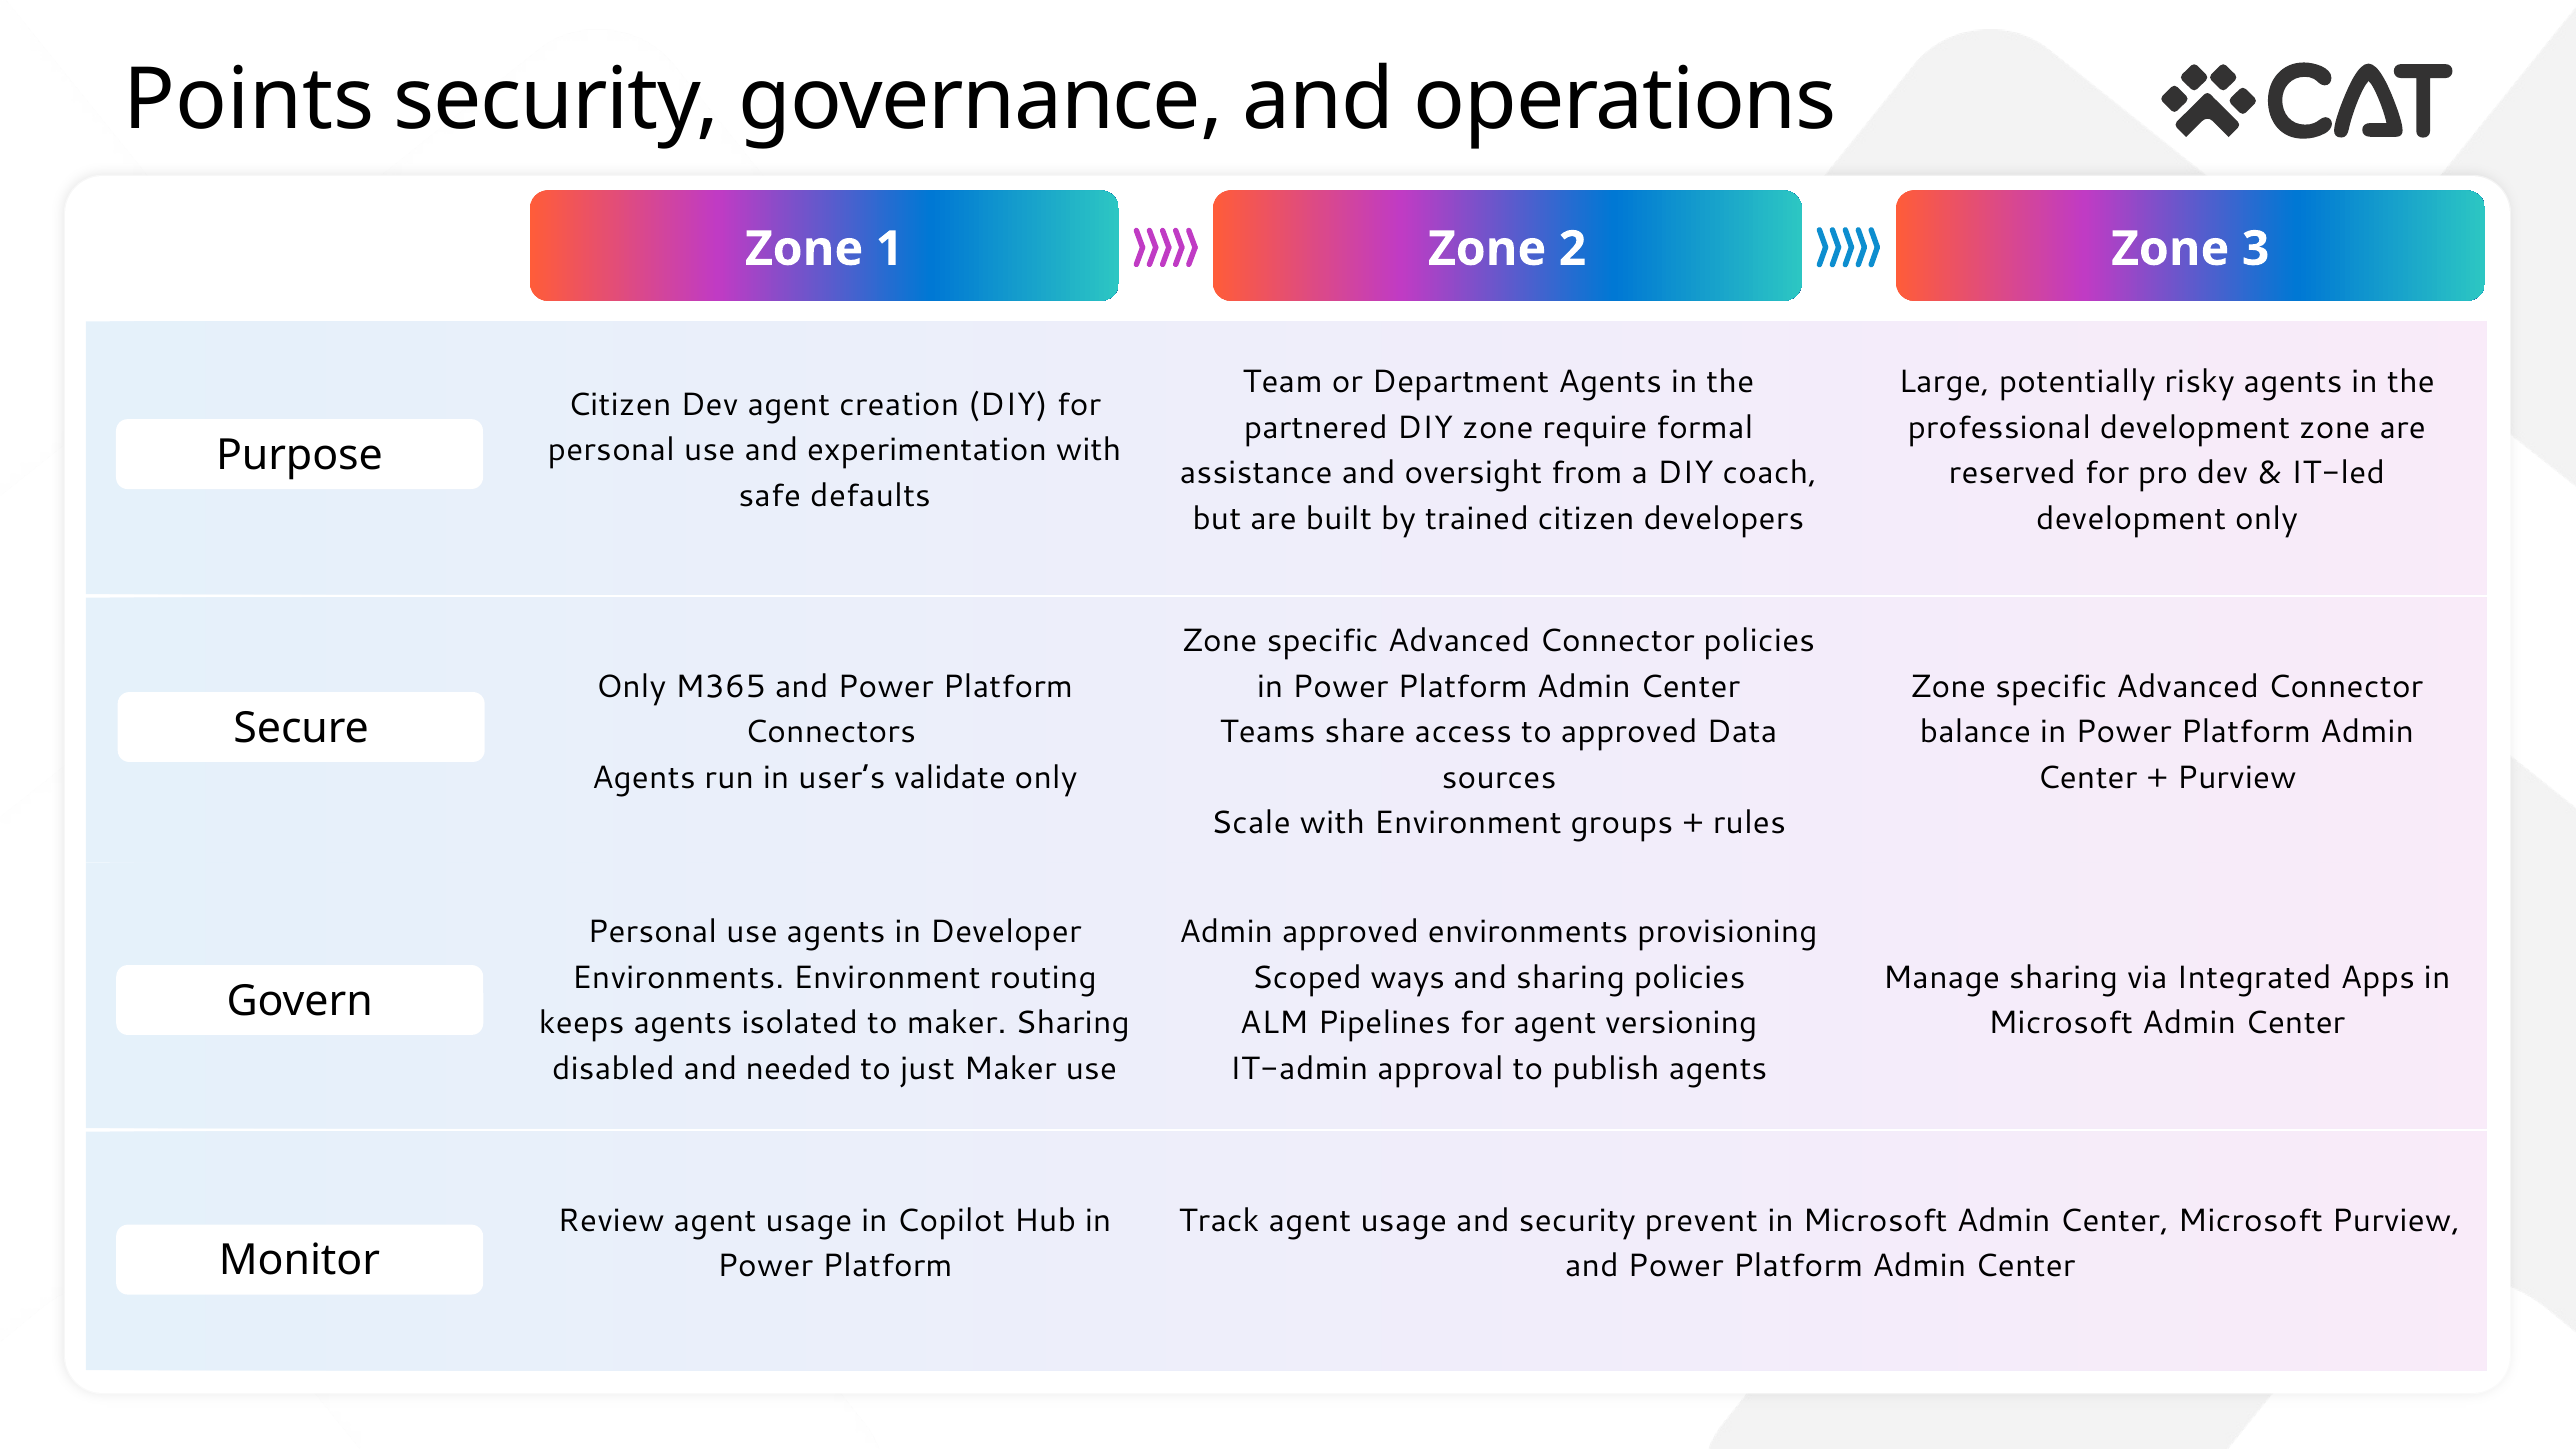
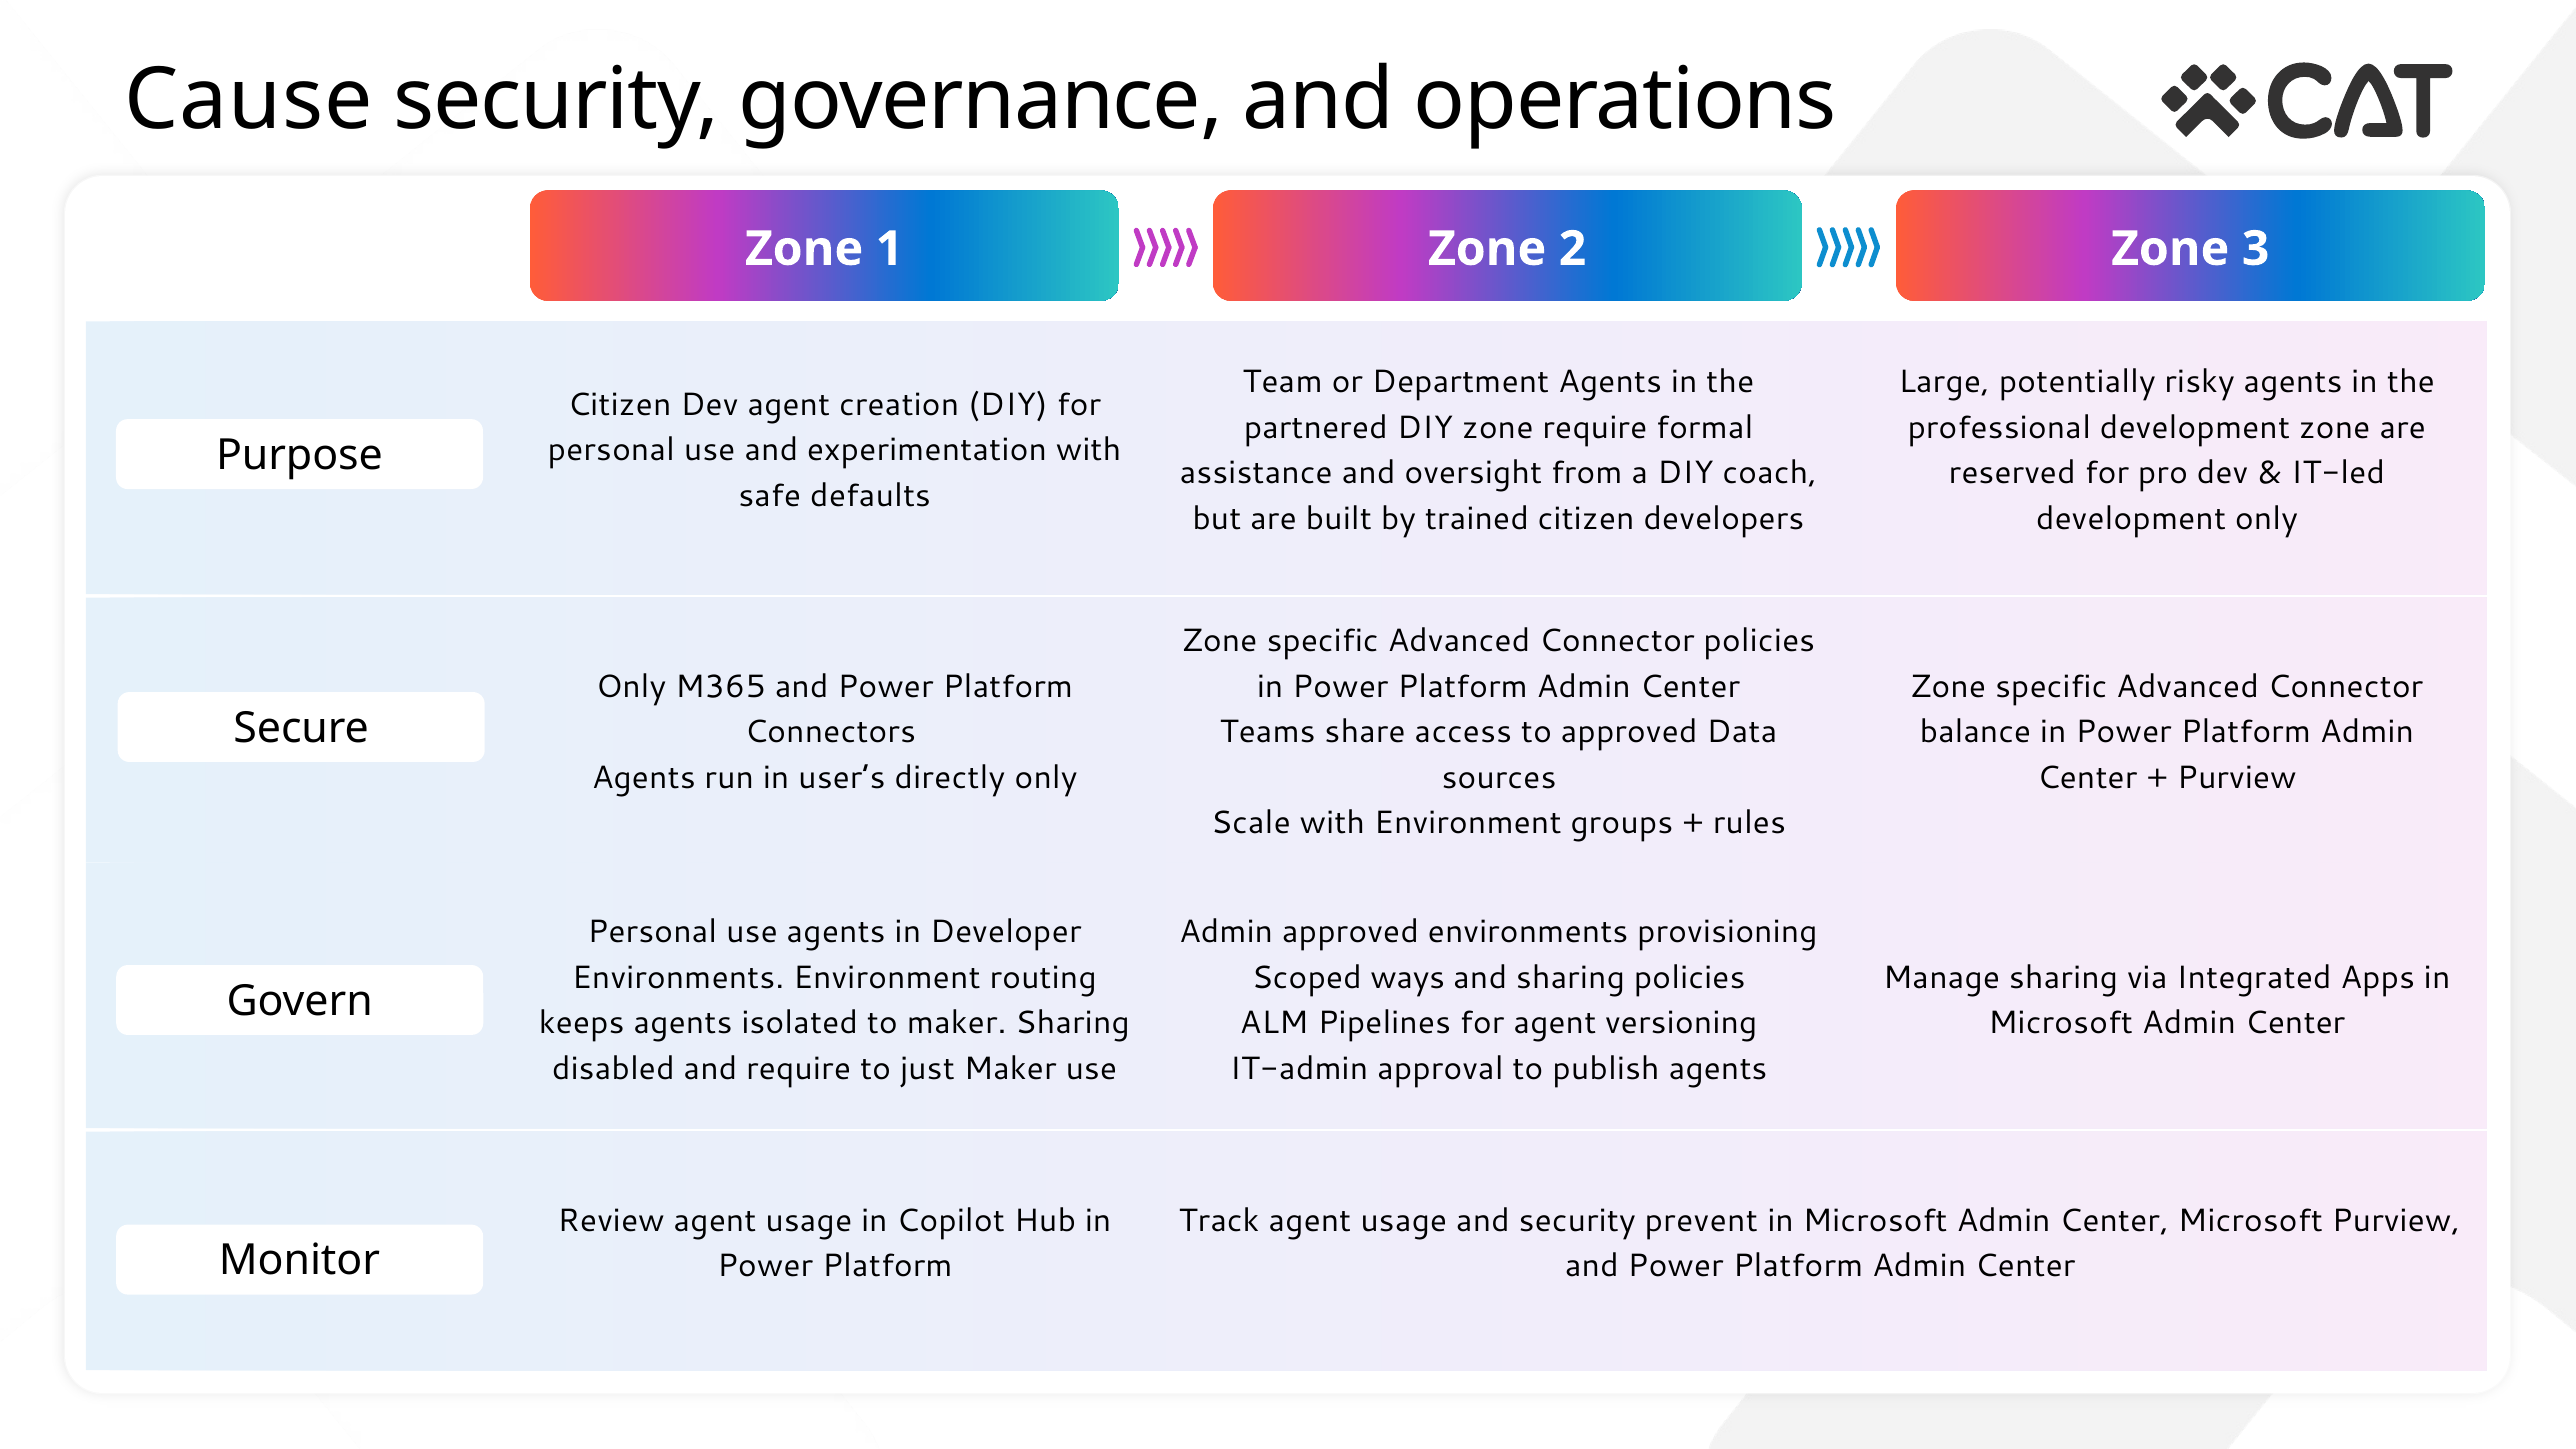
Points: Points -> Cause (249, 100)
validate: validate -> directly (950, 777)
and needed: needed -> require (799, 1068)
